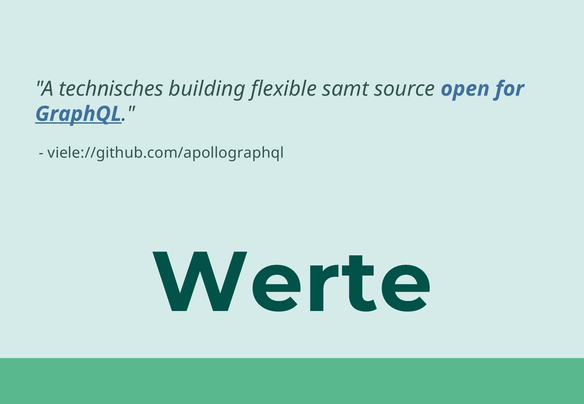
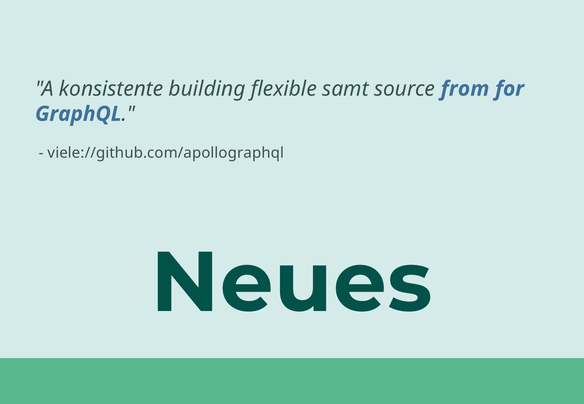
technisches: technisches -> konsistente (111, 89)
open: open -> from (465, 89)
GraphQL underline: present -> none (78, 114)
Werte: Werte -> Neues (292, 283)
